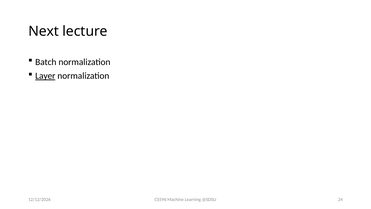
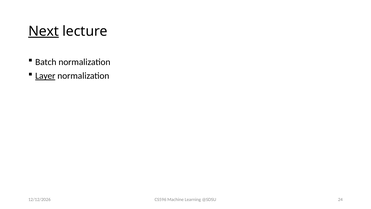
Next underline: none -> present (44, 31)
